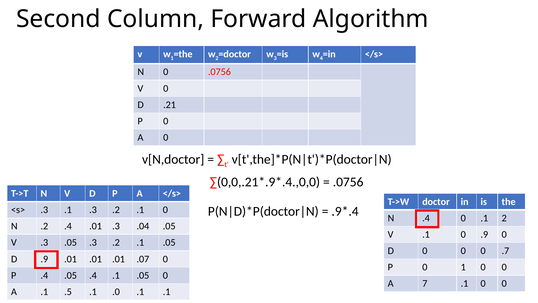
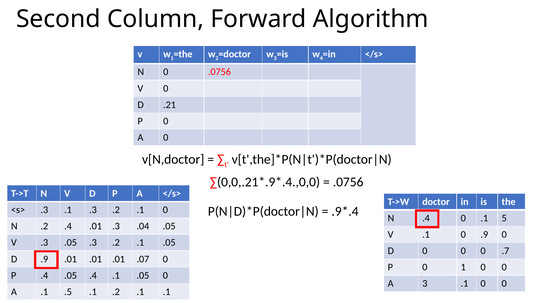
.1 2: 2 -> 5 (504, 218)
A 7: 7 -> 3 (425, 283)
.1 .0: .0 -> .2 (116, 291)
